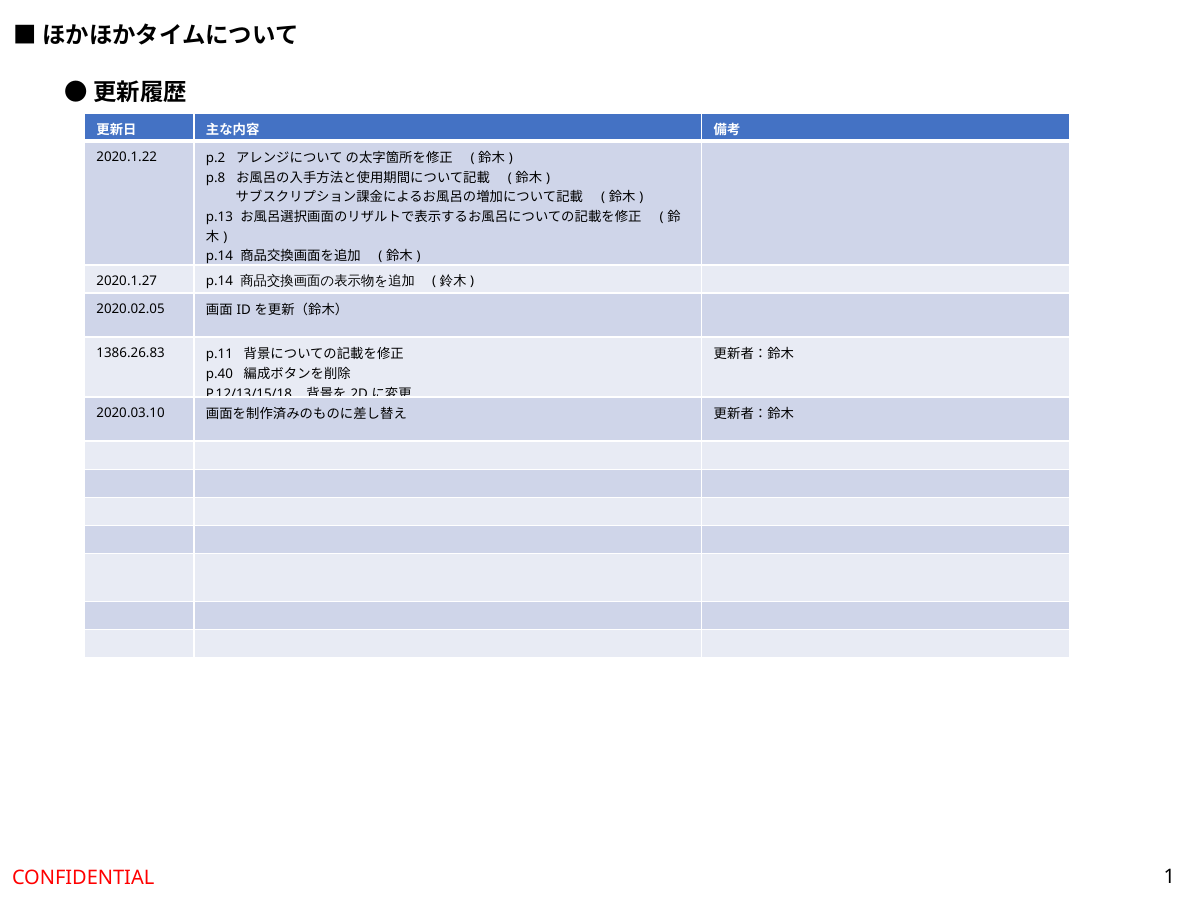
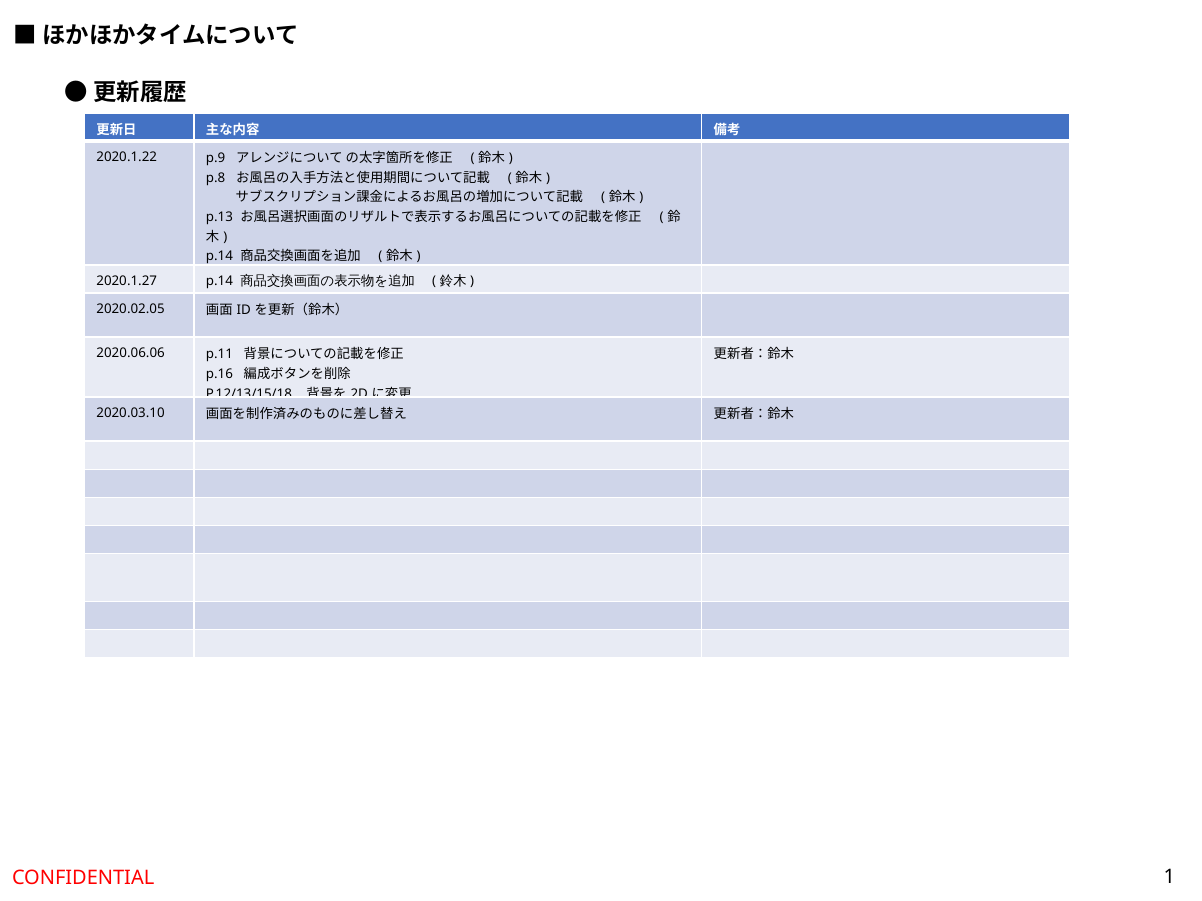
p.2: p.2 -> p.9 (216, 158)
1386.26.83: 1386.26.83 -> 2020.06.06 (131, 353)
p.40: p.40 -> p.16 (219, 374)
